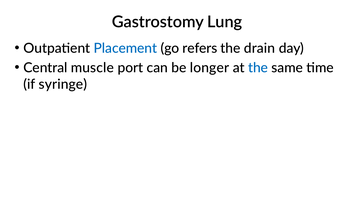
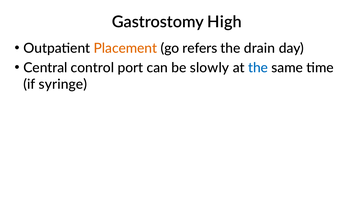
Lung: Lung -> High (225, 22)
Placement colour: blue -> orange (125, 48)
muscle: muscle -> control (92, 68)
longer: longer -> slowly (210, 68)
